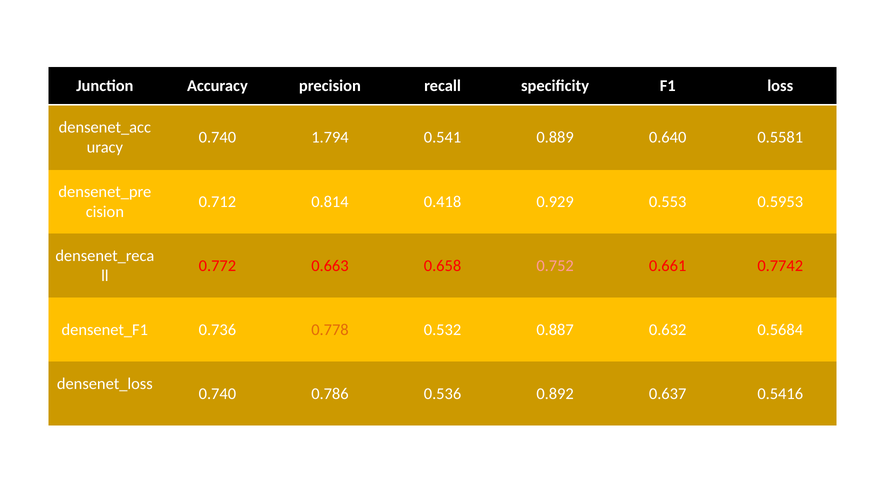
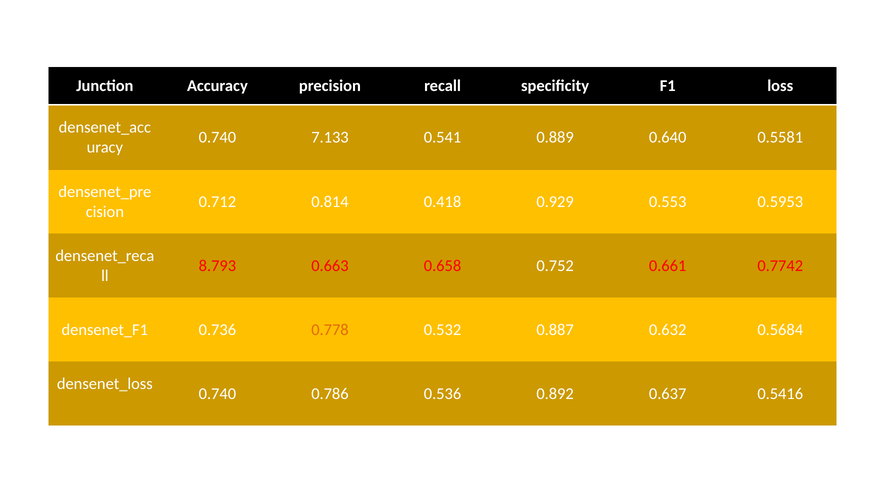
1.794: 1.794 -> 7.133 (330, 137)
0.772: 0.772 -> 8.793 (217, 266)
0.752 colour: pink -> white (555, 266)
